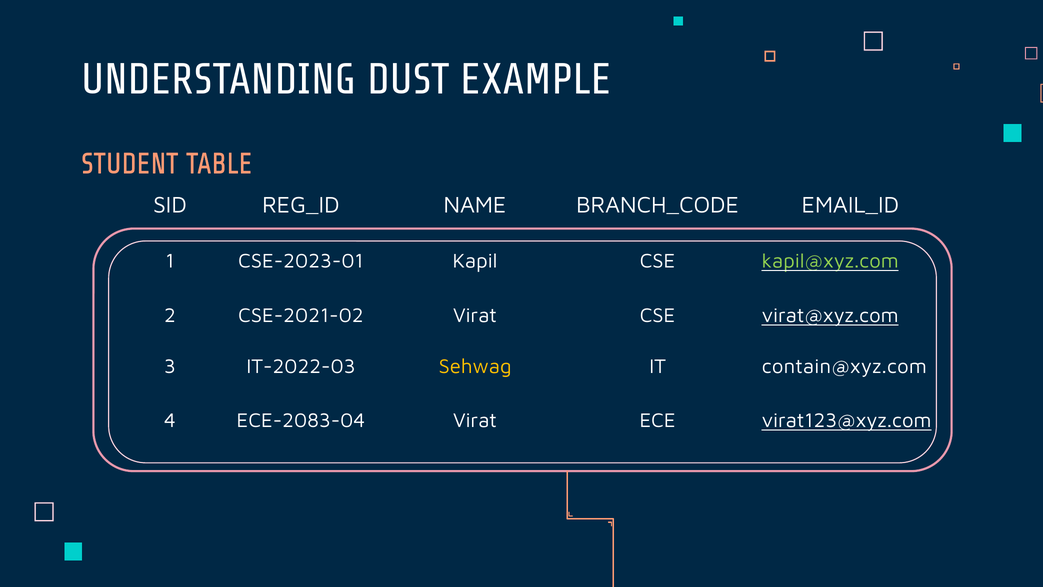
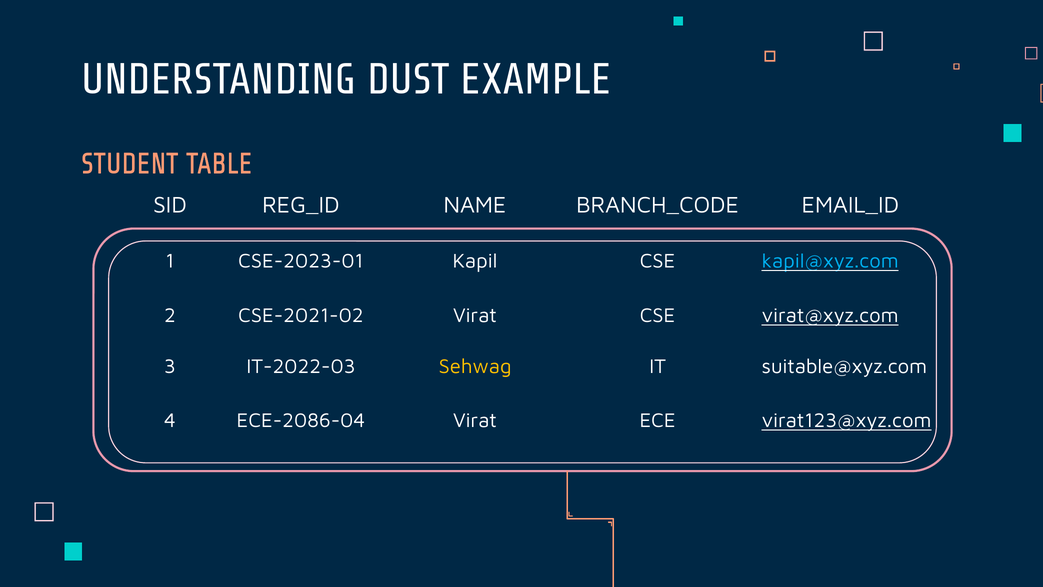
kapil@xyz.com colour: light green -> light blue (830, 261)
contain@xyz.com: contain@xyz.com -> suitable@xyz.com (844, 366)
ECE-2083-04: ECE-2083-04 -> ECE-2086-04 (301, 420)
